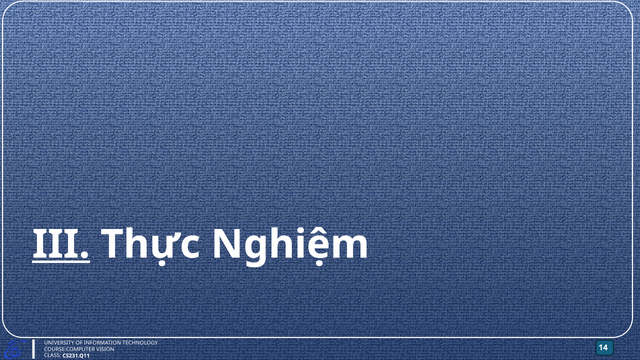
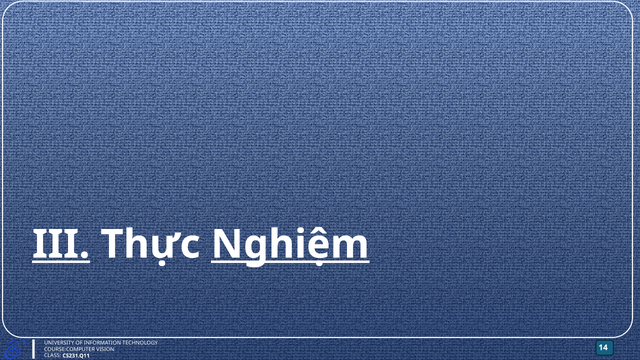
Nghiệm underline: none -> present (290, 244)
